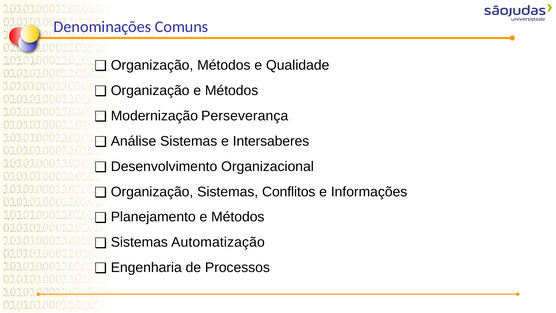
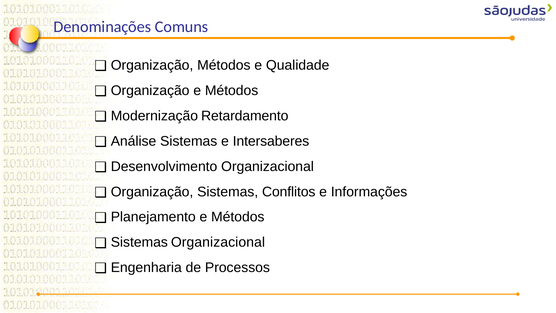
Perseverança: Perseverança -> Retardamento (245, 116)
Sistemas Automatização: Automatização -> Organizacional (218, 242)
